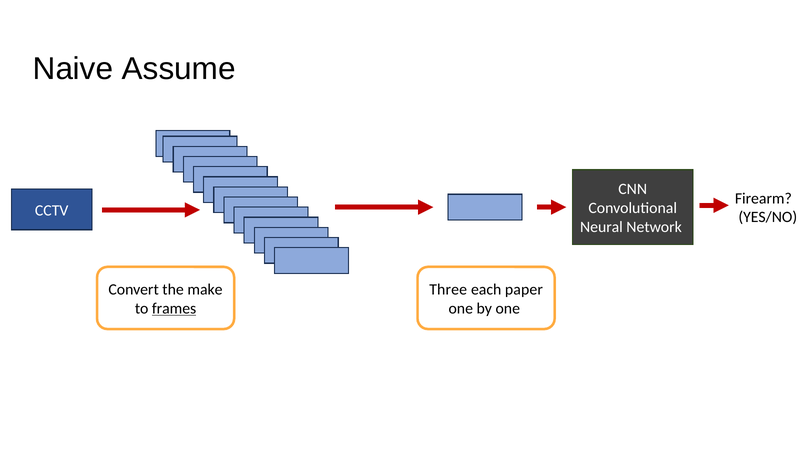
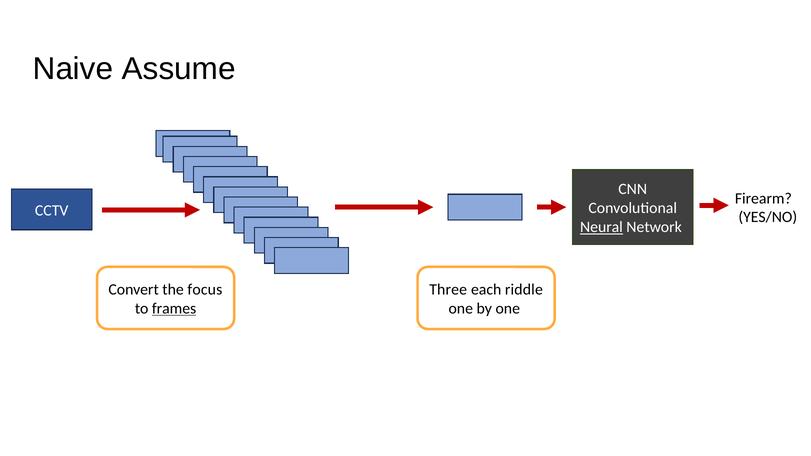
Neural underline: none -> present (601, 227)
make: make -> focus (205, 290)
paper: paper -> riddle (524, 290)
